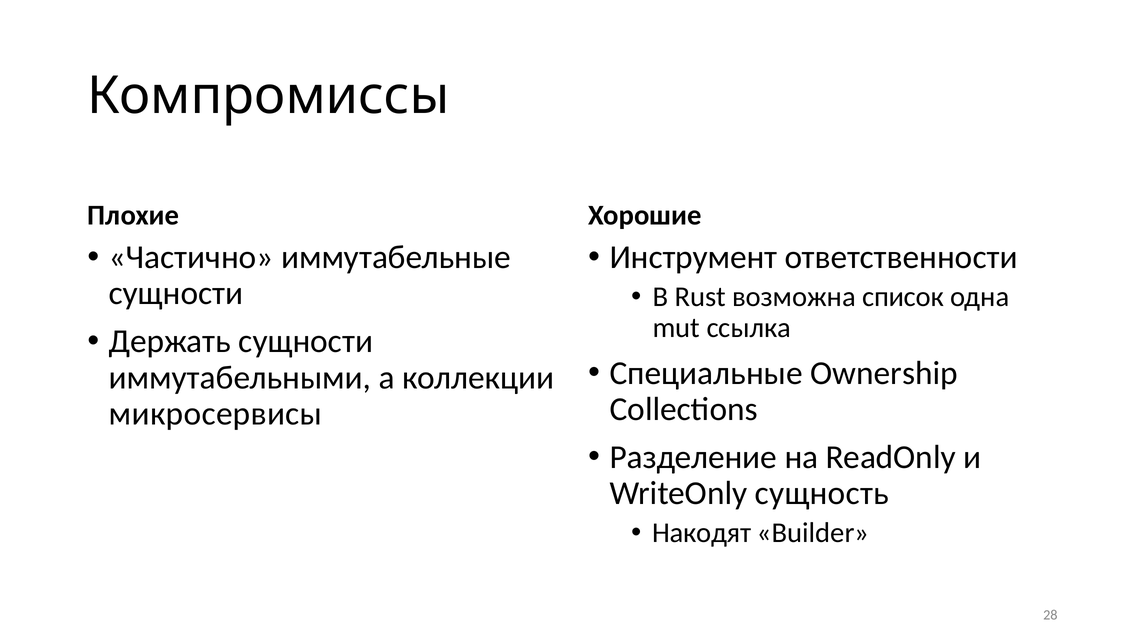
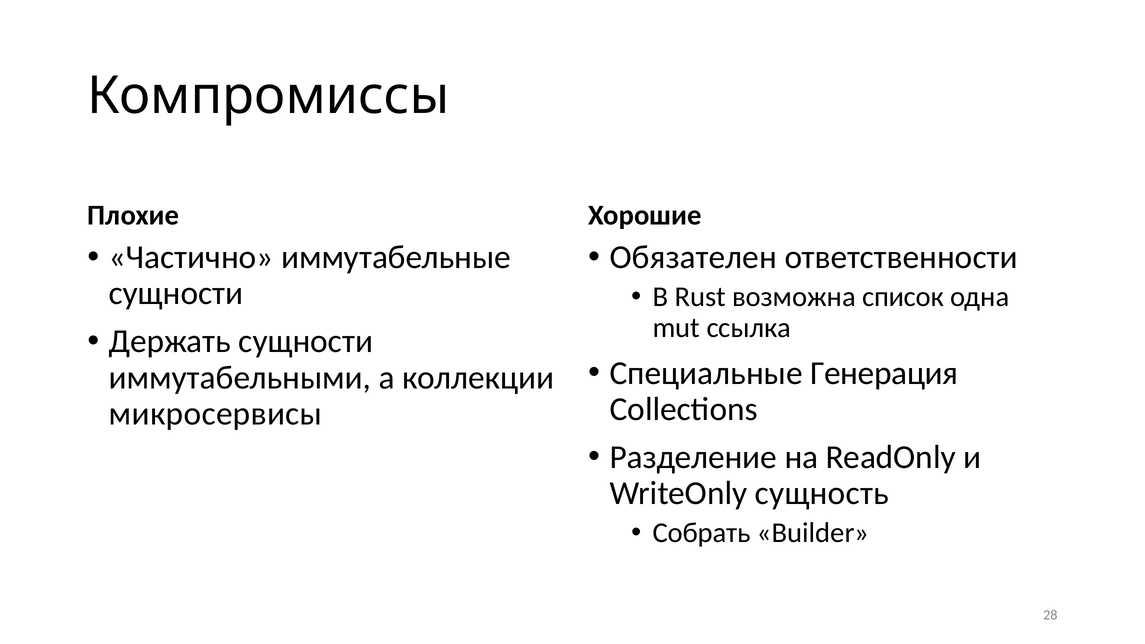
Инструмент: Инструмент -> Обязателен (693, 257)
Ownership: Ownership -> Генерация (884, 373)
Накодят: Накодят -> Собрать (702, 533)
